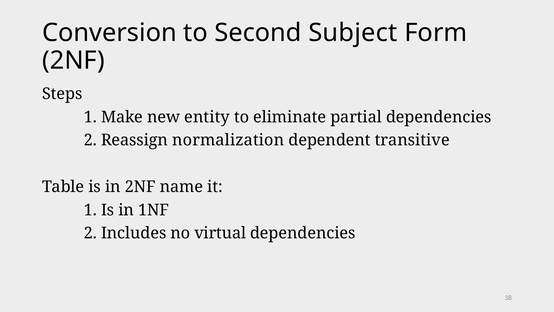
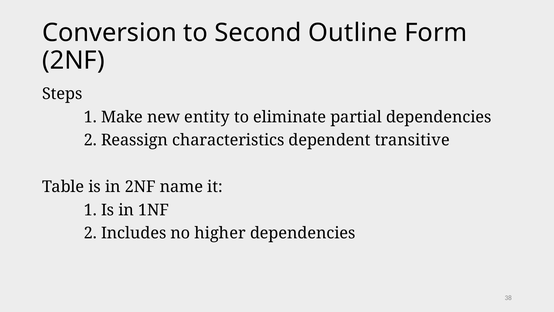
Subject: Subject -> Outline (353, 33)
normalization: normalization -> characteristics (228, 140)
virtual: virtual -> higher (220, 233)
